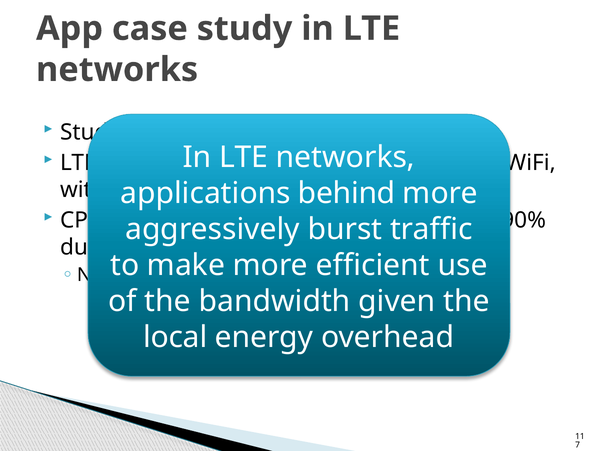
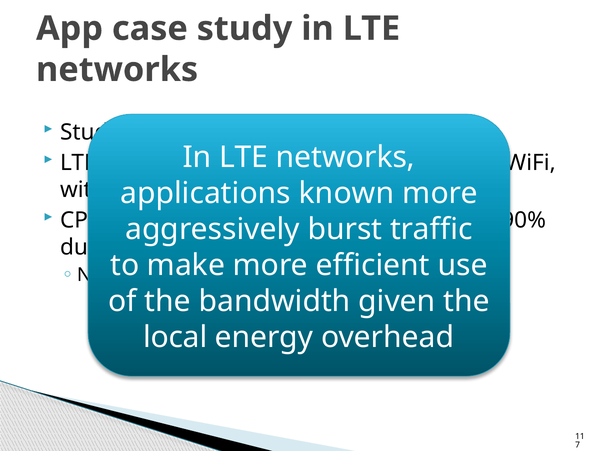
behind: behind -> known (346, 193)
